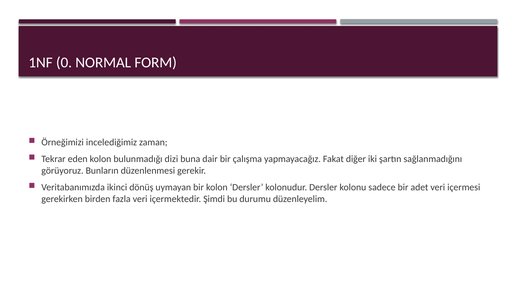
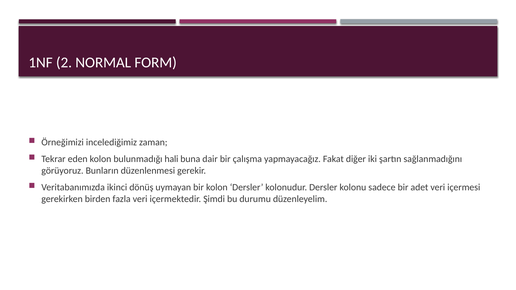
0: 0 -> 2 (64, 63)
dizi: dizi -> hali (171, 159)
